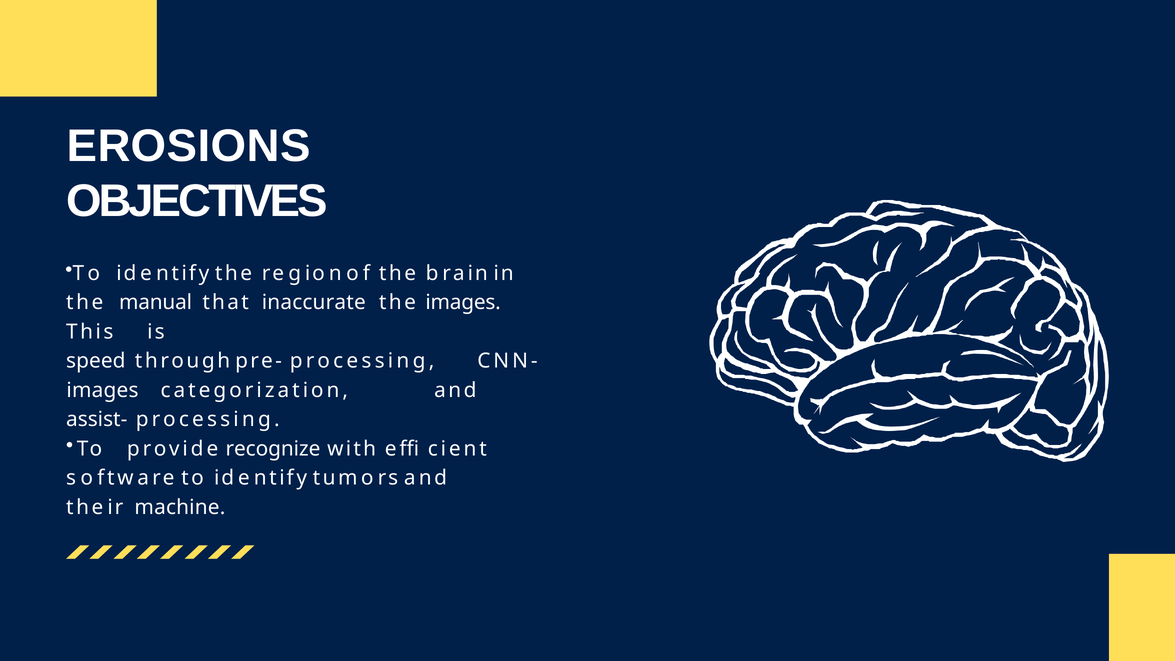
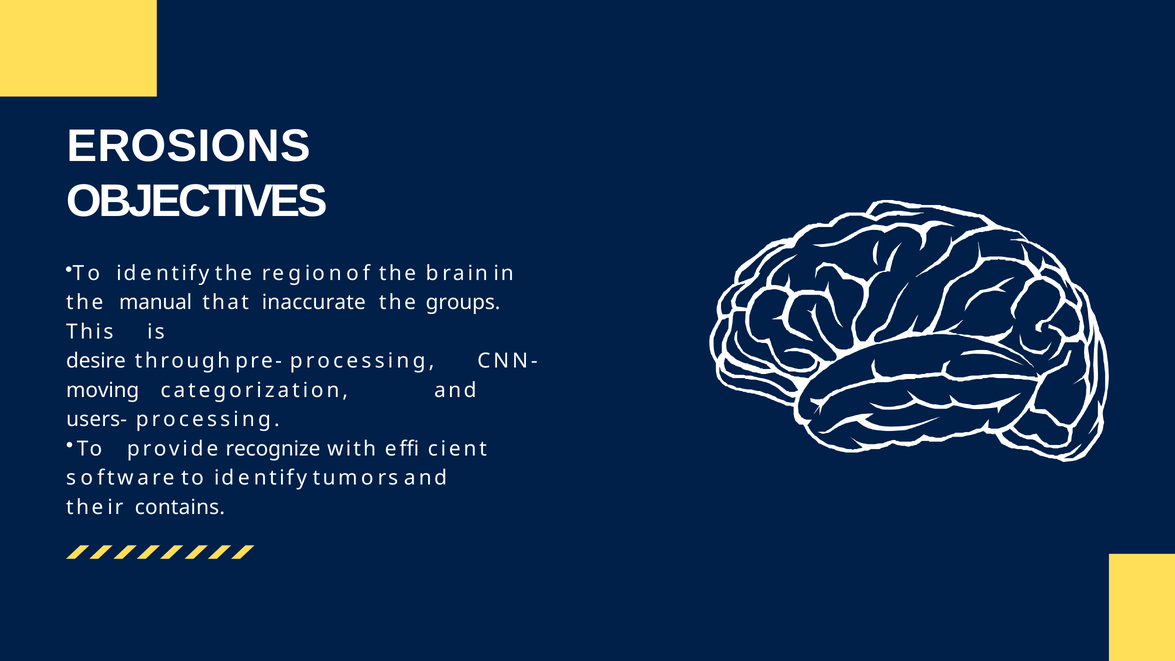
the images: images -> groups (463, 303)
speed: speed -> desire (96, 361)
images: images -> moving (103, 390)
assist-: assist- -> users- (97, 419)
machine: machine -> contains (180, 507)
